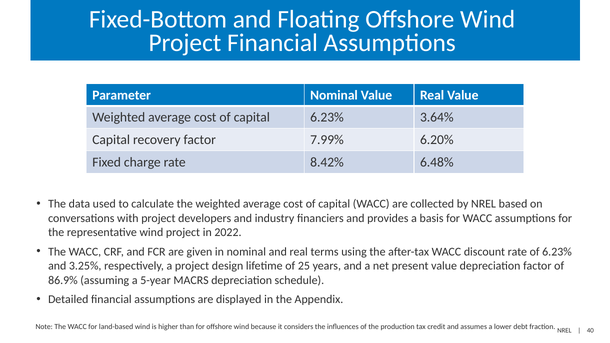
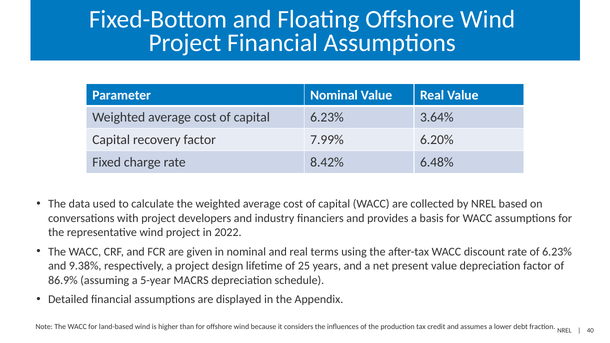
3.25%: 3.25% -> 9.38% (85, 266)
